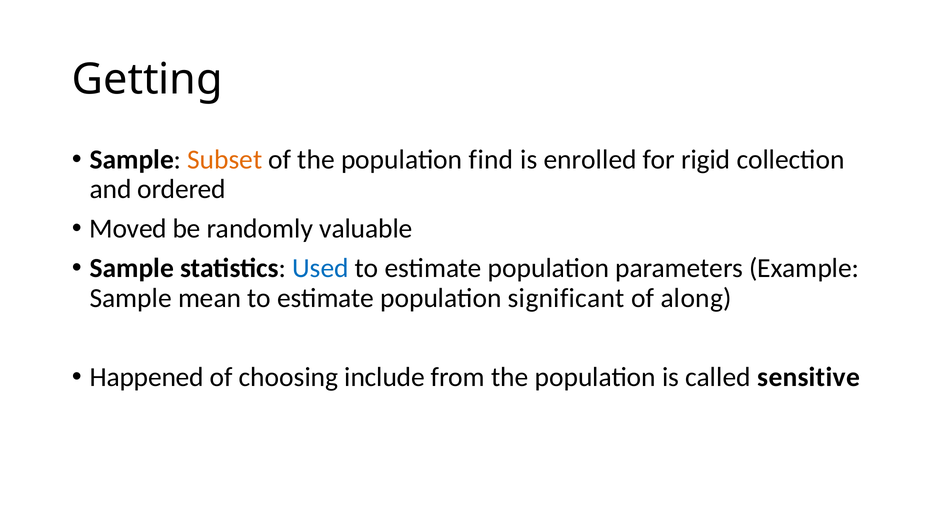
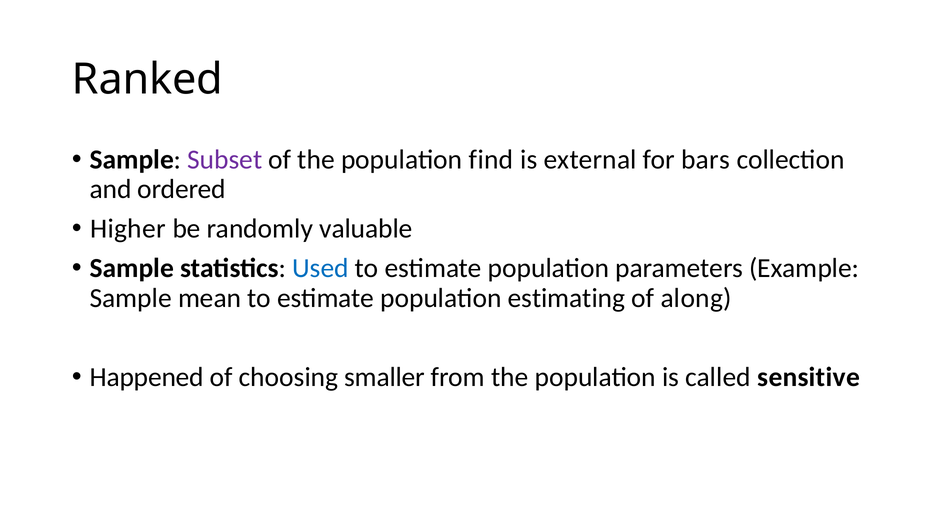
Getting: Getting -> Ranked (147, 79)
Subset colour: orange -> purple (225, 160)
enrolled: enrolled -> external (590, 160)
rigid: rigid -> bars (706, 160)
Moved: Moved -> Higher (128, 229)
significant: significant -> estimating (566, 298)
include: include -> smaller (385, 377)
